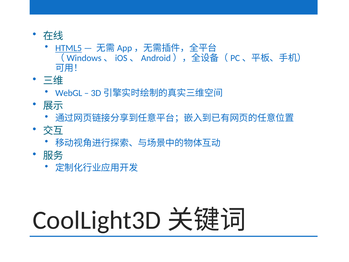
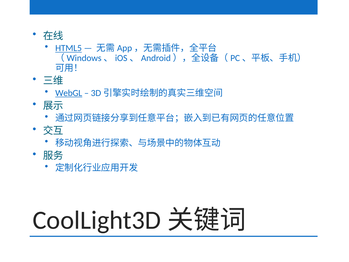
WebGL underline: none -> present (69, 93)
